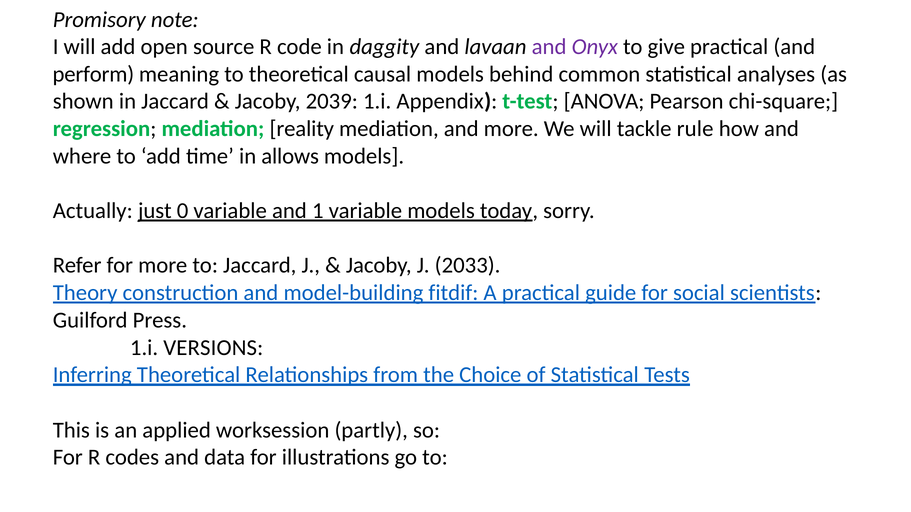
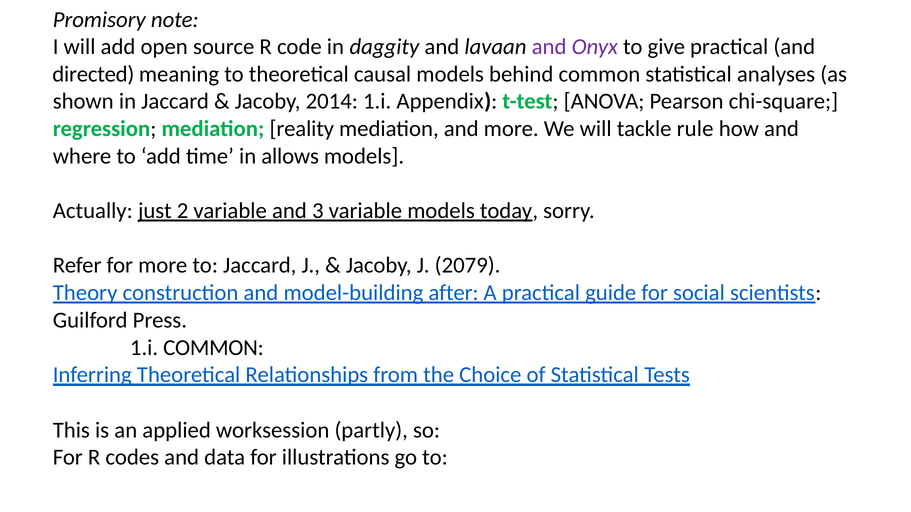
perform: perform -> directed (93, 74)
2039: 2039 -> 2014 (332, 102)
0: 0 -> 2 (183, 211)
1: 1 -> 3 (318, 211)
2033: 2033 -> 2079 (468, 266)
fitdif: fitdif -> after (453, 293)
1.i VERSIONS: VERSIONS -> COMMON (213, 348)
